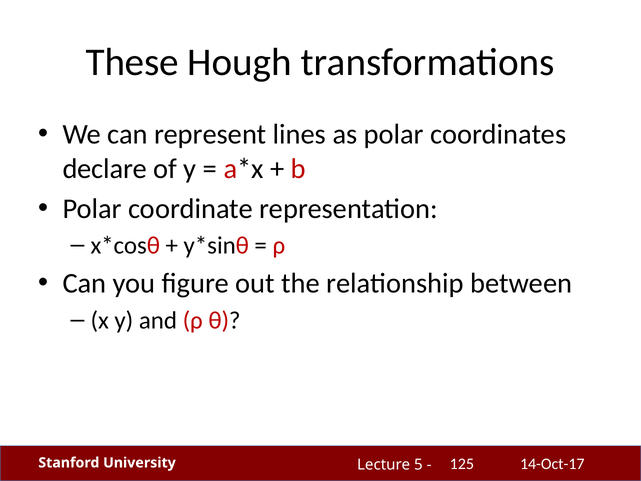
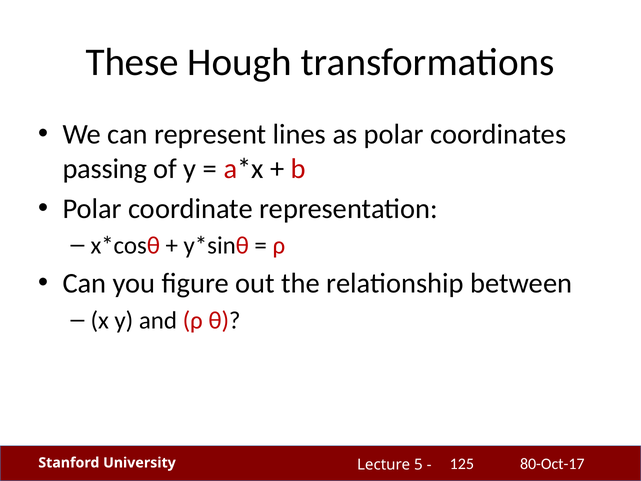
declare: declare -> passing (105, 169)
14-Oct-17: 14-Oct-17 -> 80-Oct-17 (552, 464)
